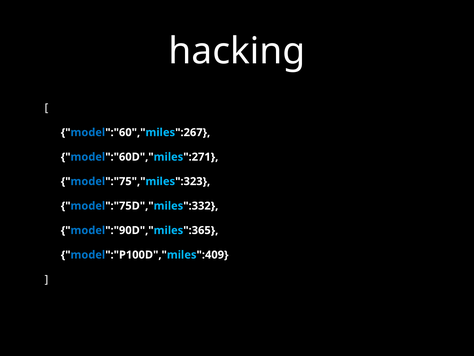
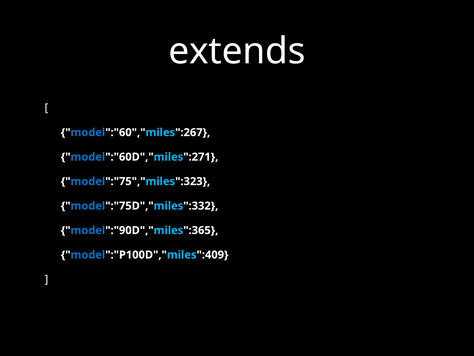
hacking: hacking -> extends (237, 51)
